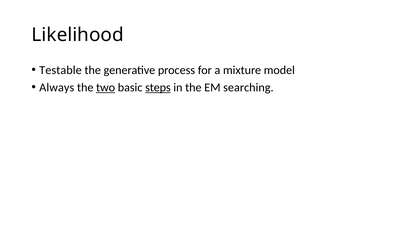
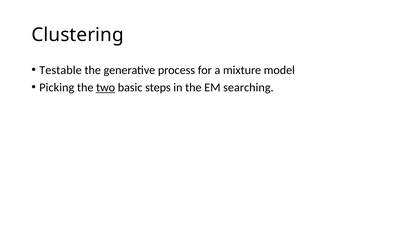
Likelihood: Likelihood -> Clustering (78, 35)
Always: Always -> Picking (57, 87)
steps underline: present -> none (158, 87)
